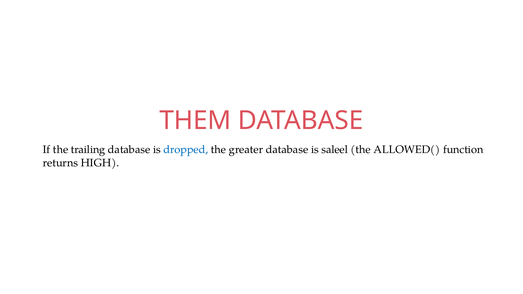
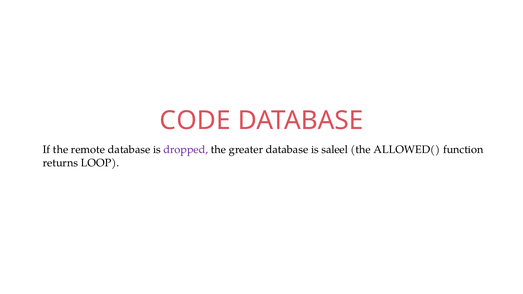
THEM: THEM -> CODE (195, 121)
trailing: trailing -> remote (88, 150)
dropped colour: blue -> purple (186, 150)
HIGH: HIGH -> LOOP (100, 163)
